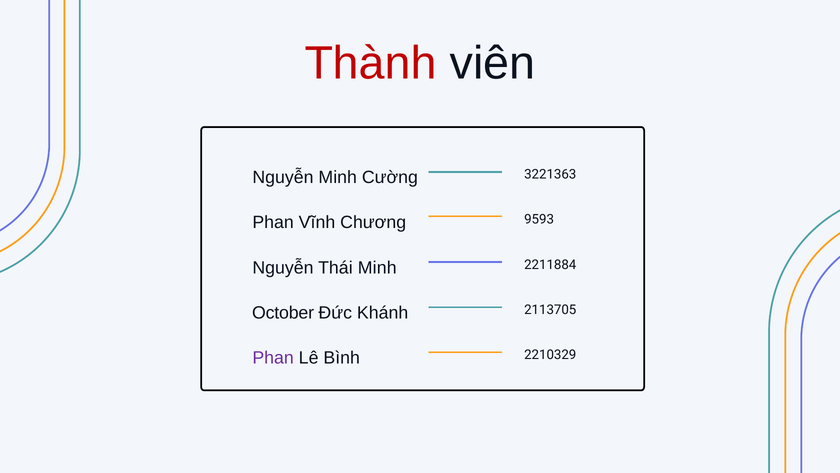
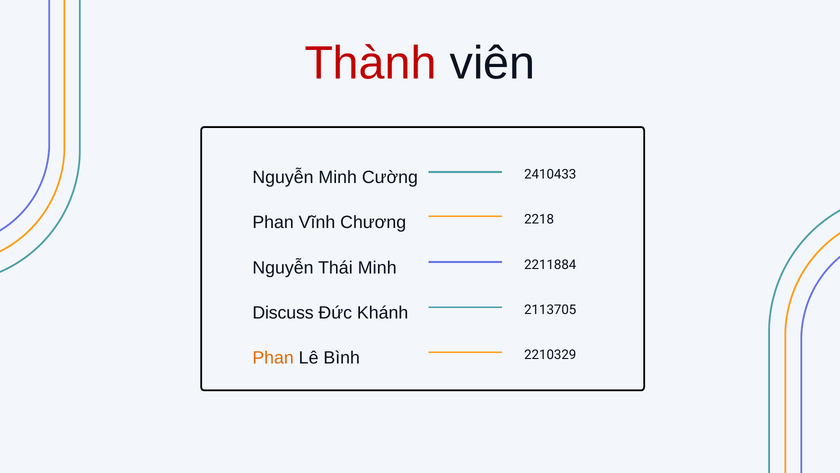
3221363: 3221363 -> 2410433 (550, 174)
9593: 9593 -> 2218 (539, 219)
October: October -> Discuss (283, 312)
Phan colour: purple -> orange (273, 357)
